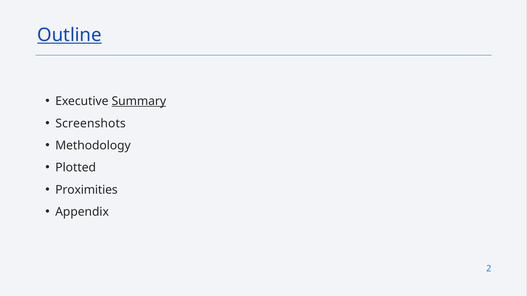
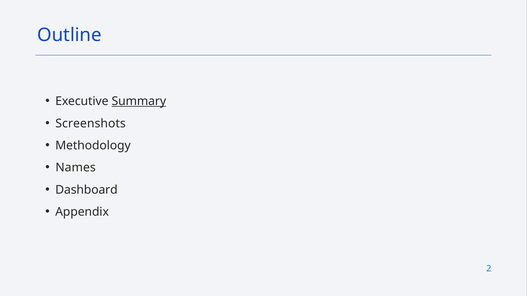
Outline underline: present -> none (69, 35)
Plotted: Plotted -> Names (76, 168)
Proximities: Proximities -> Dashboard (86, 190)
